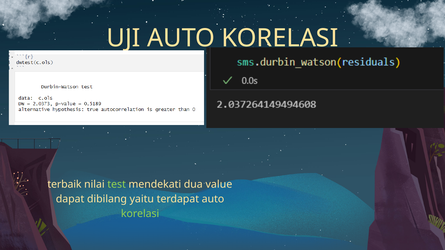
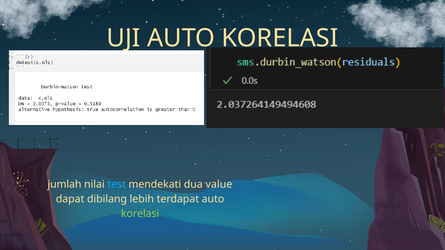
terbaik: terbaik -> jumlah (64, 184)
test colour: light green -> light blue (117, 184)
yaitu: yaitu -> lebih (142, 199)
